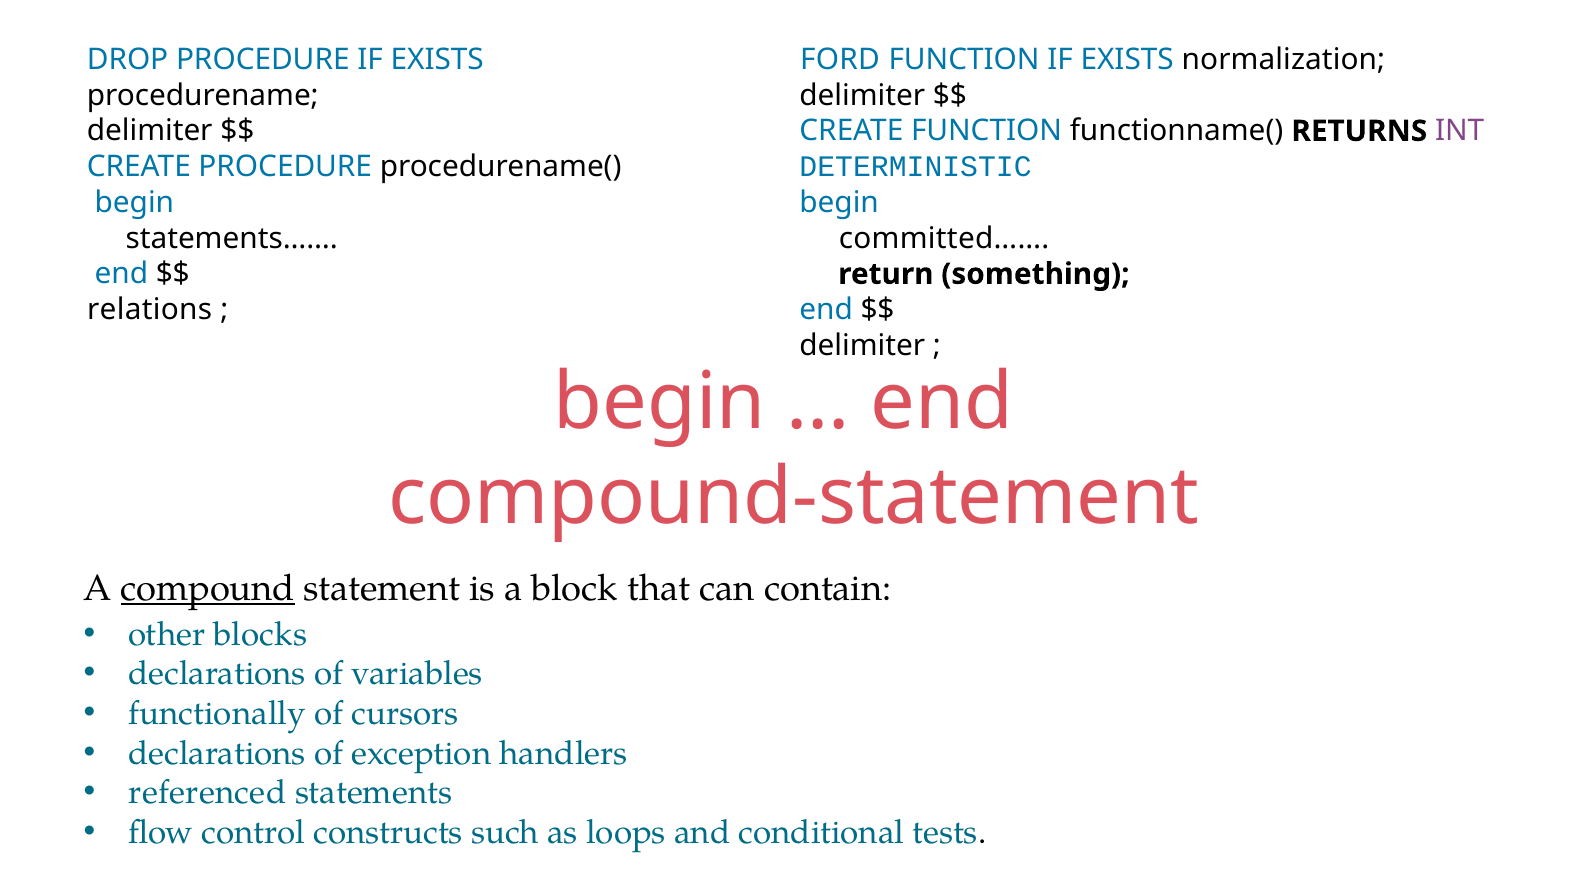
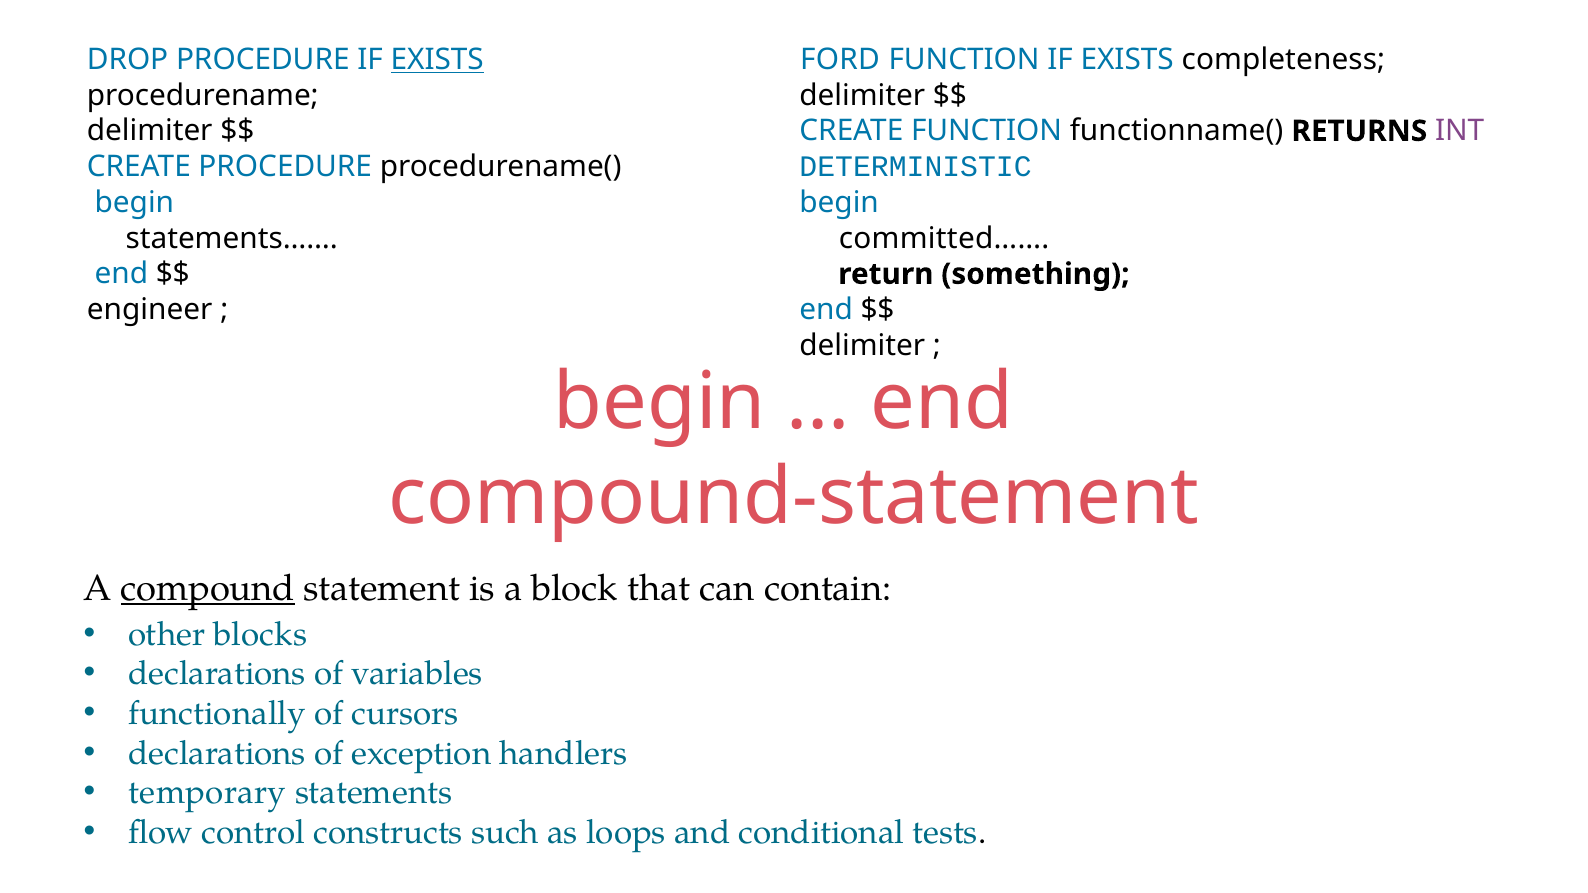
EXISTS underline: none -> present (437, 60)
normalization: normalization -> completeness (1283, 60)
relations: relations -> engineer (150, 310)
referenced: referenced -> temporary (207, 793)
